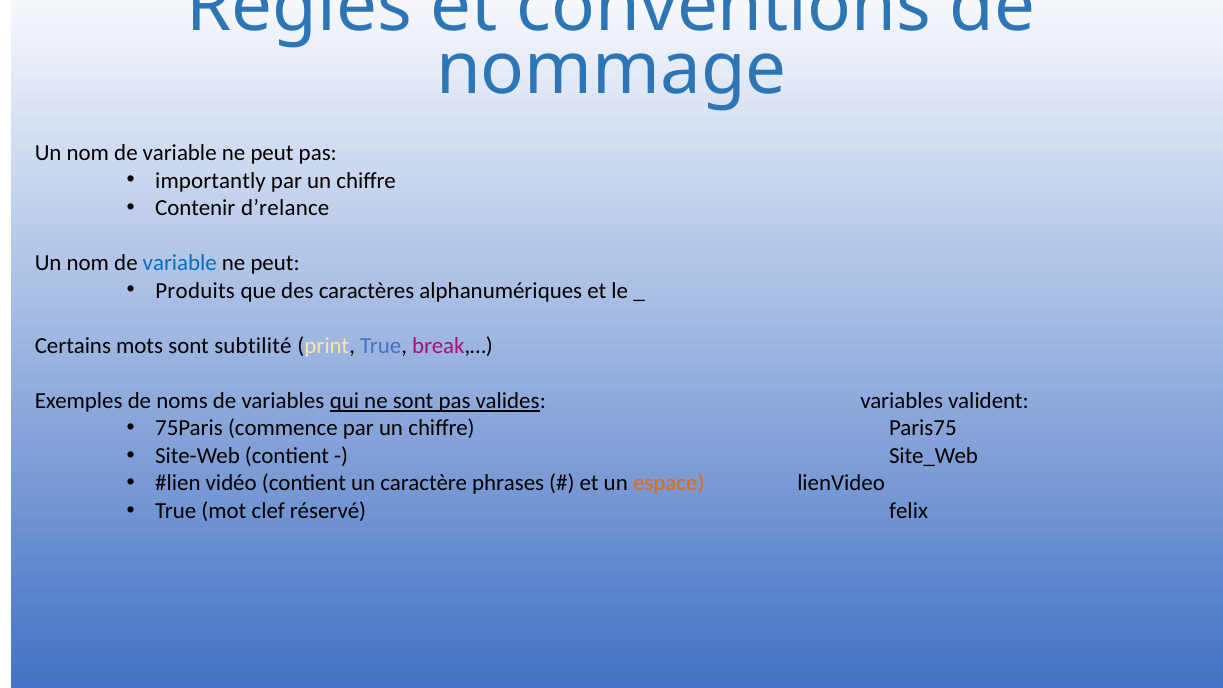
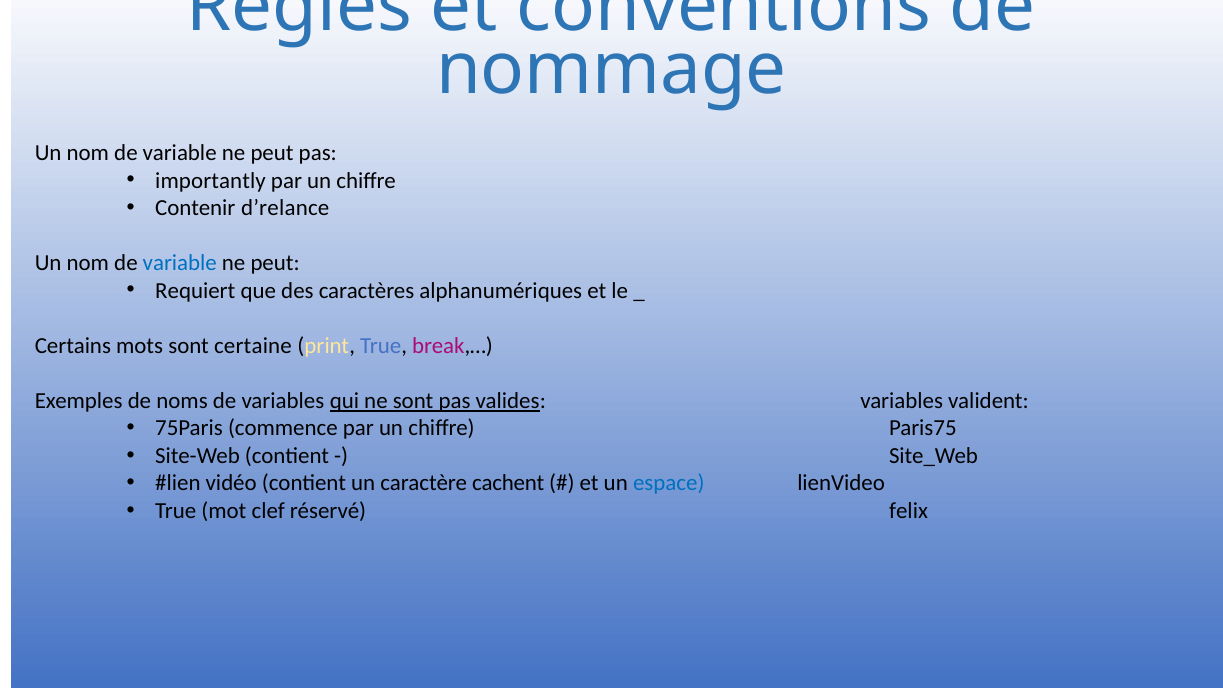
Produits: Produits -> Requiert (195, 291)
subtilité: subtilité -> certaine (253, 346)
phrases: phrases -> cachent (508, 483)
espace colour: orange -> blue (669, 483)
